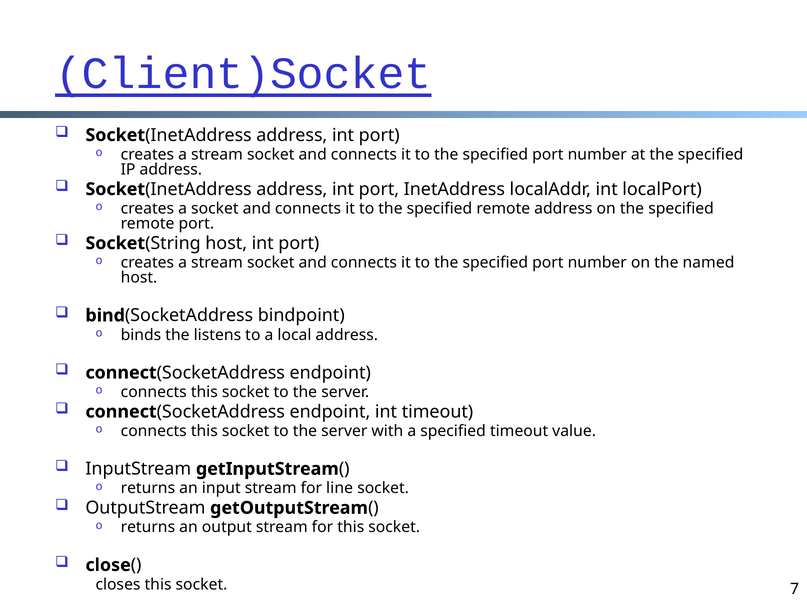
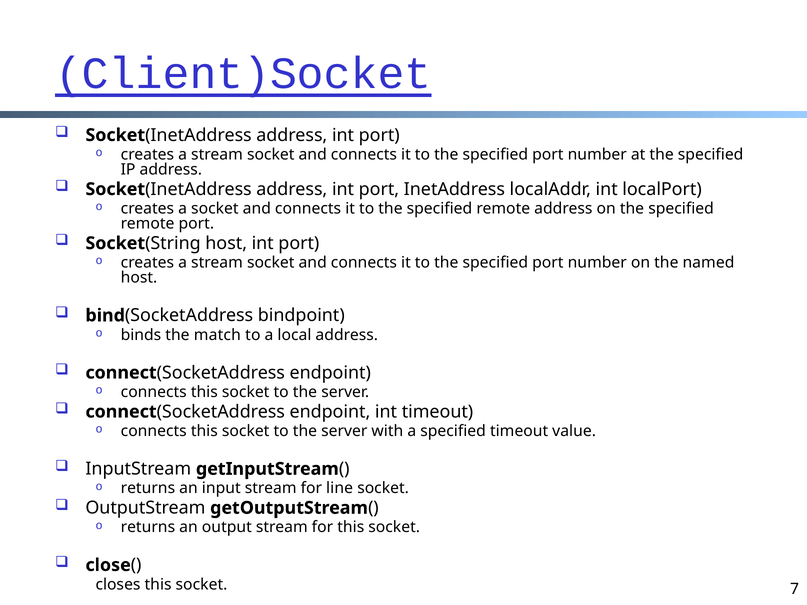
listens: listens -> match (217, 335)
